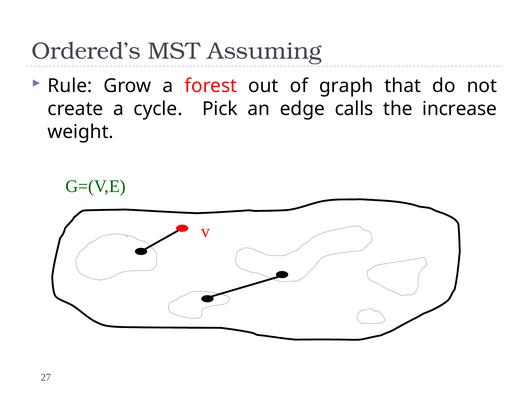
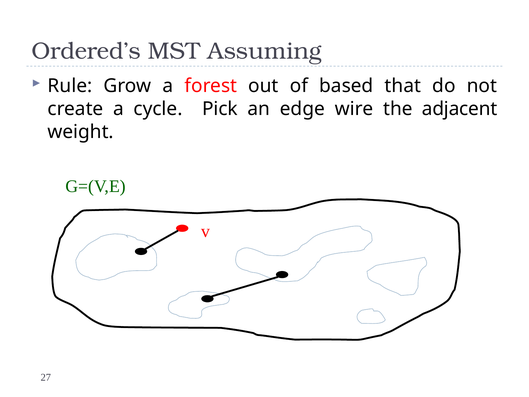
graph: graph -> based (346, 86)
calls: calls -> wire (354, 109)
increase: increase -> adjacent (460, 109)
